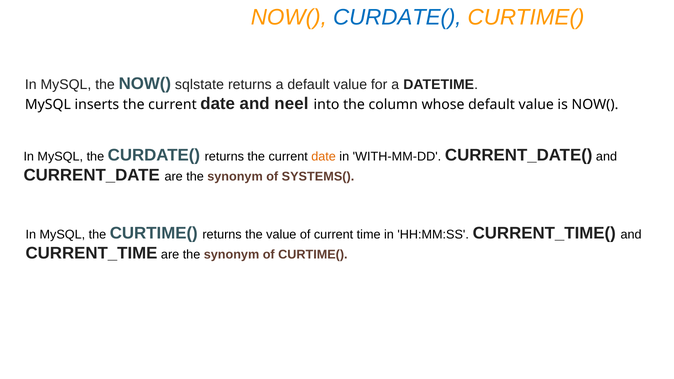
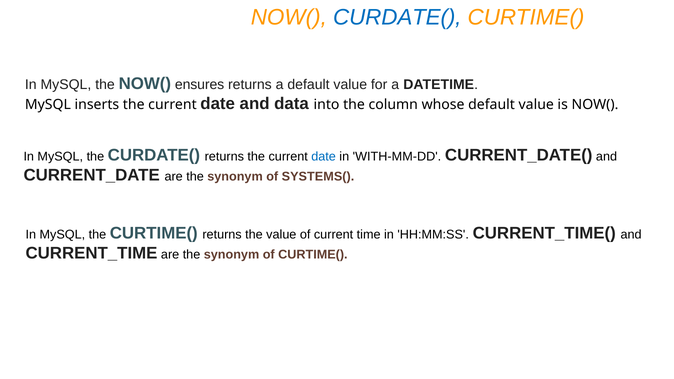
sqlstate: sqlstate -> ensures (200, 85)
neel: neel -> data (292, 104)
date colour: orange -> blue (324, 157)
